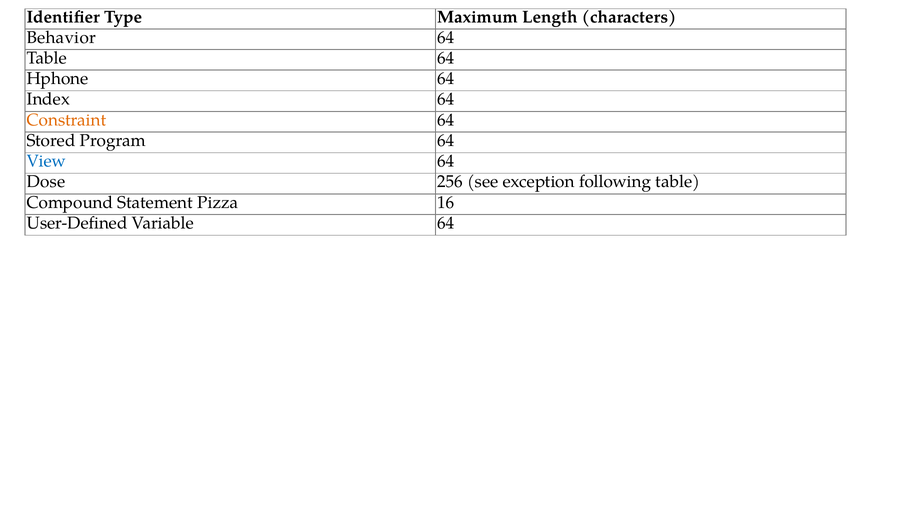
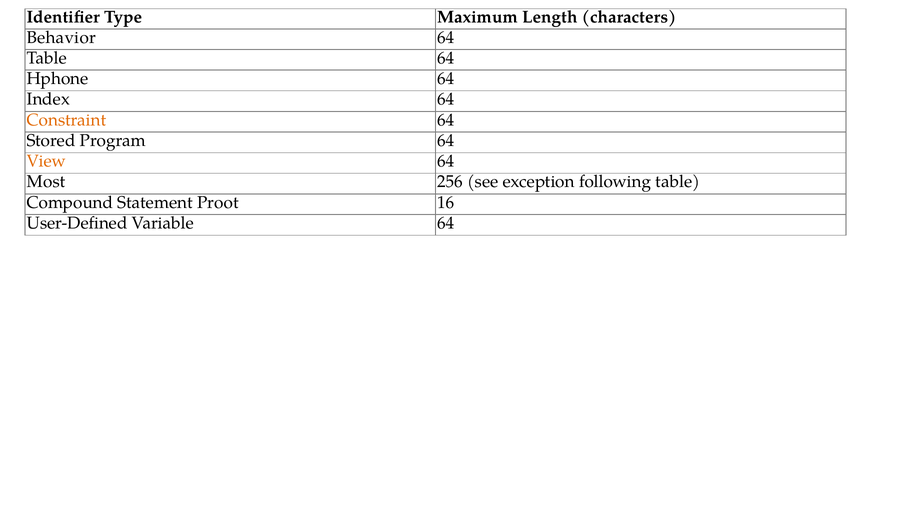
View colour: blue -> orange (46, 161)
Dose: Dose -> Most (46, 182)
Pizza: Pizza -> Proot (218, 202)
